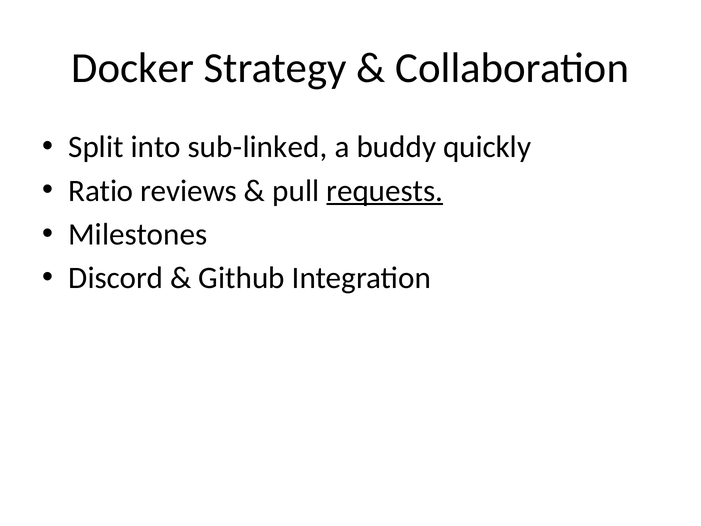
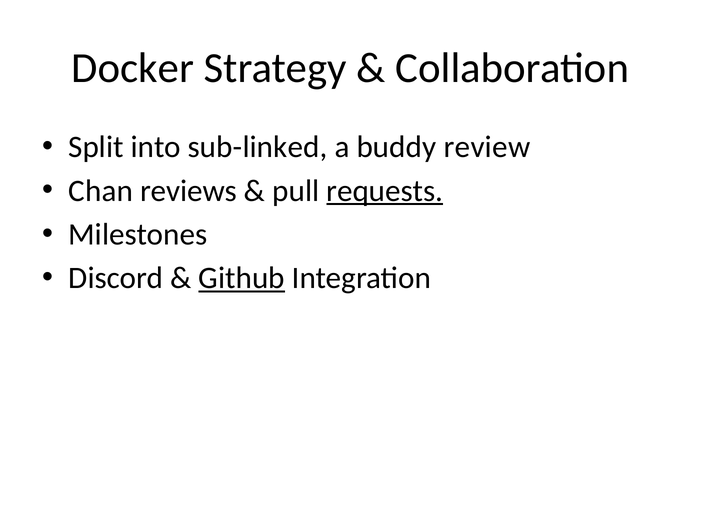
quickly: quickly -> review (487, 147)
Ratio: Ratio -> Chan (101, 191)
Github underline: none -> present (242, 278)
